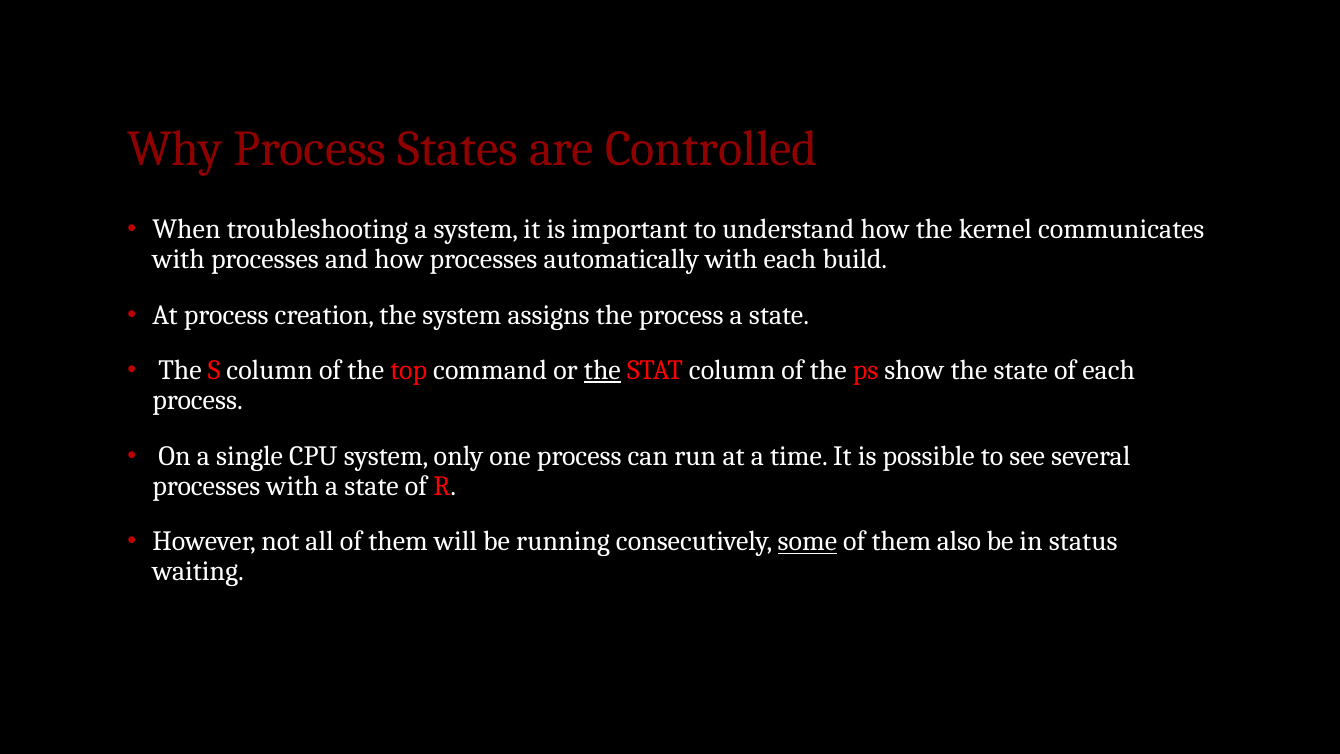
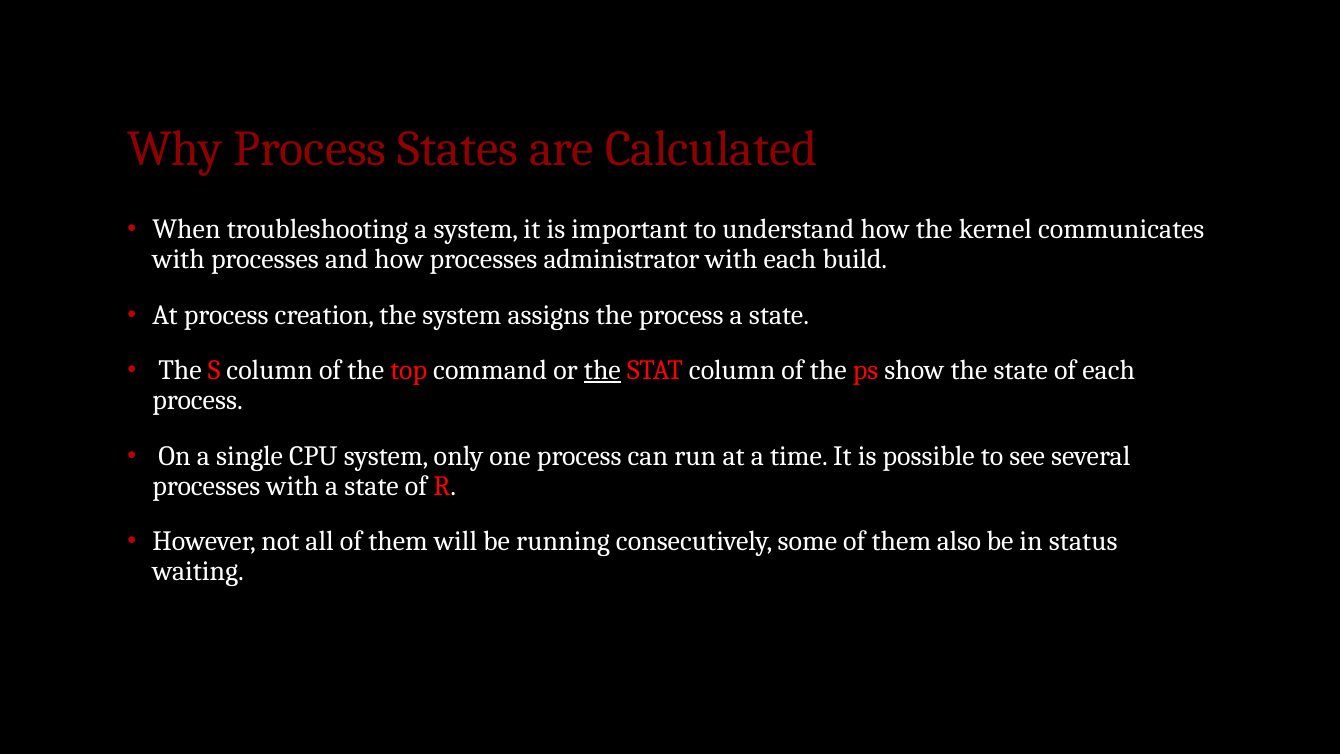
Controlled: Controlled -> Calculated (711, 148)
automatically: automatically -> administrator (621, 260)
some underline: present -> none (807, 541)
